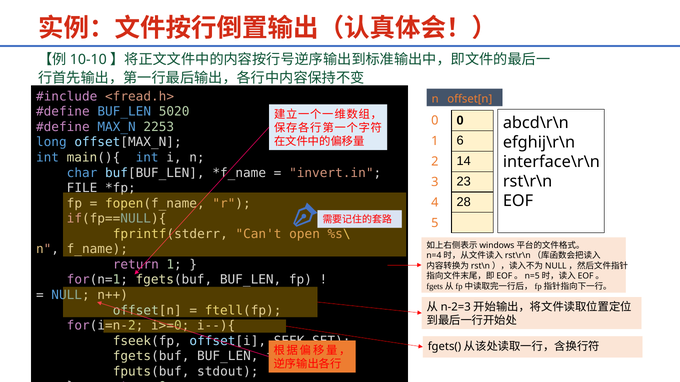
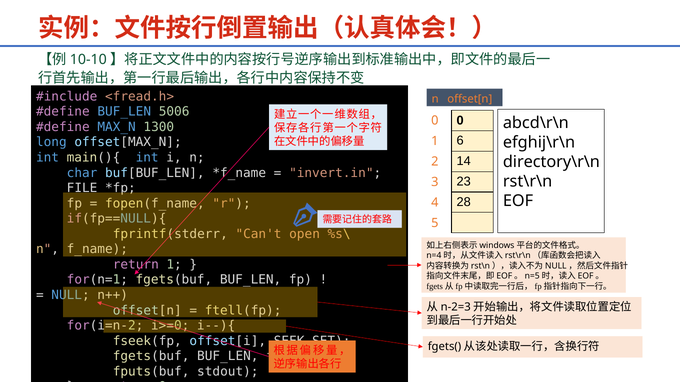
5020: 5020 -> 5006 (174, 112)
2253: 2253 -> 1300 (159, 127)
interface\r\n: interface\r\n -> directory\r\n (551, 162)
